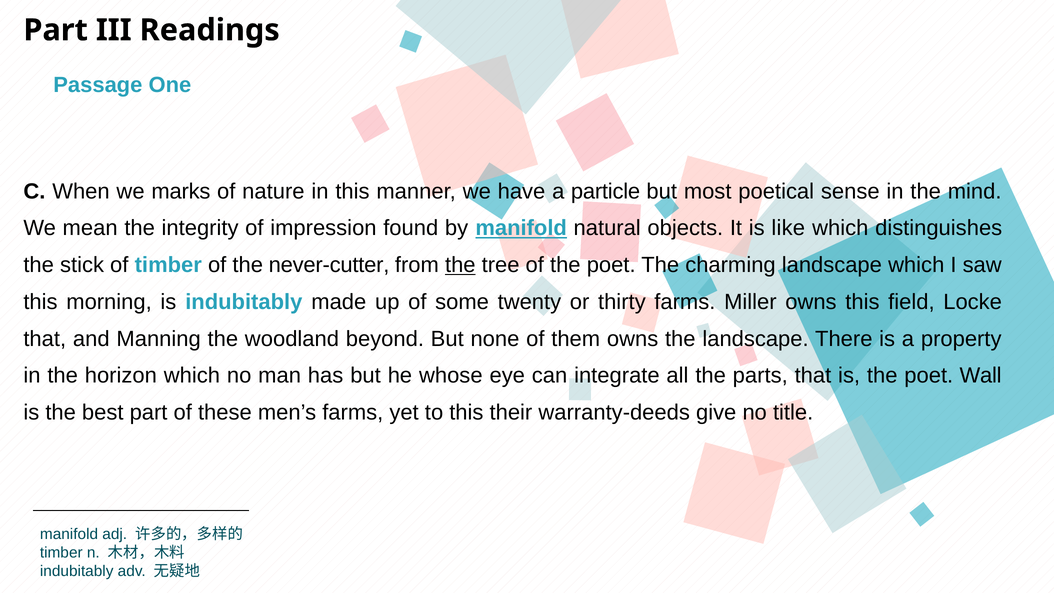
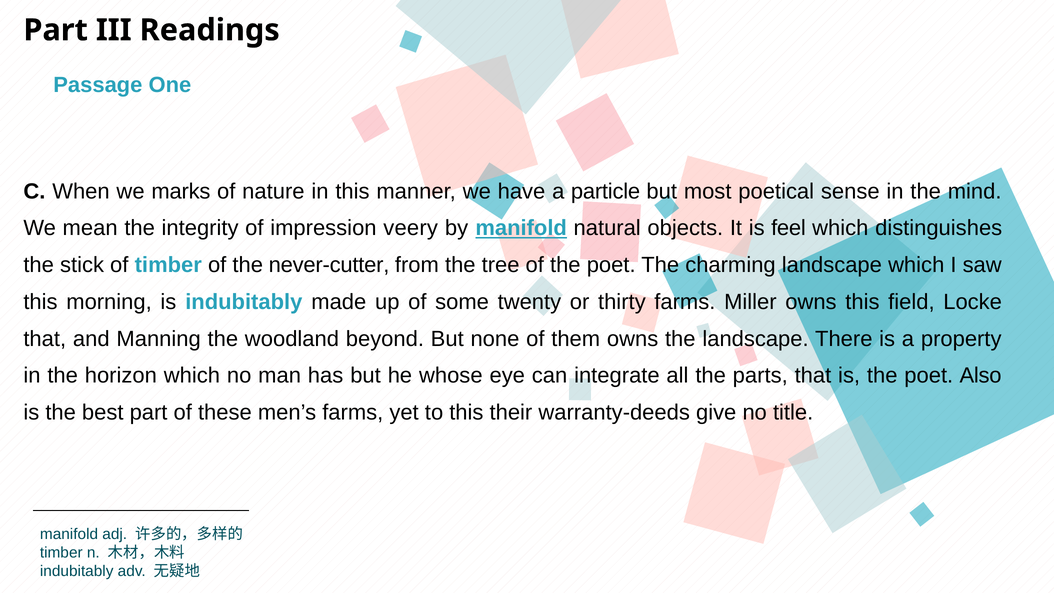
found: found -> veery (411, 228)
like: like -> feel (789, 228)
the underline: present -> none (460, 265)
Wall: Wall -> Also (981, 376)
